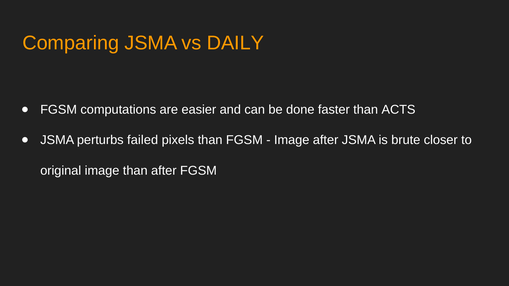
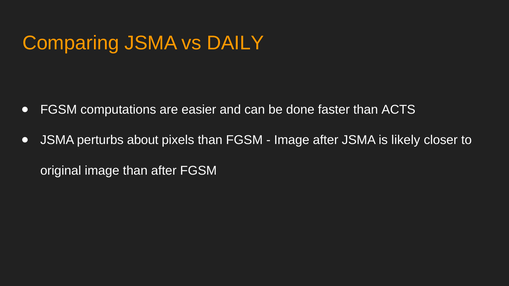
failed: failed -> about (143, 140)
brute: brute -> likely (406, 140)
